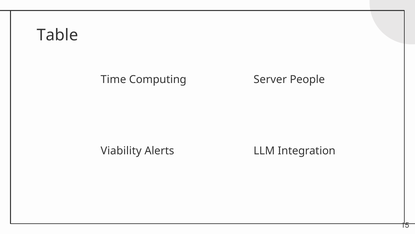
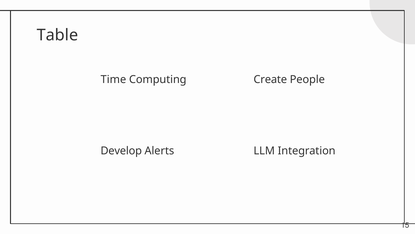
Server: Server -> Create (270, 79)
Viability: Viability -> Develop (121, 150)
